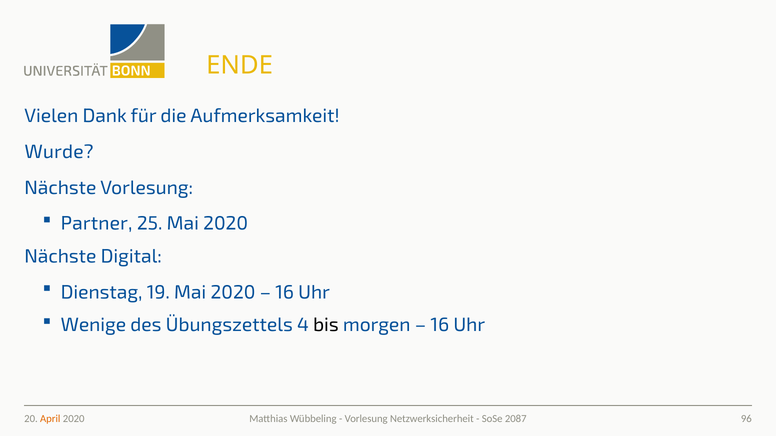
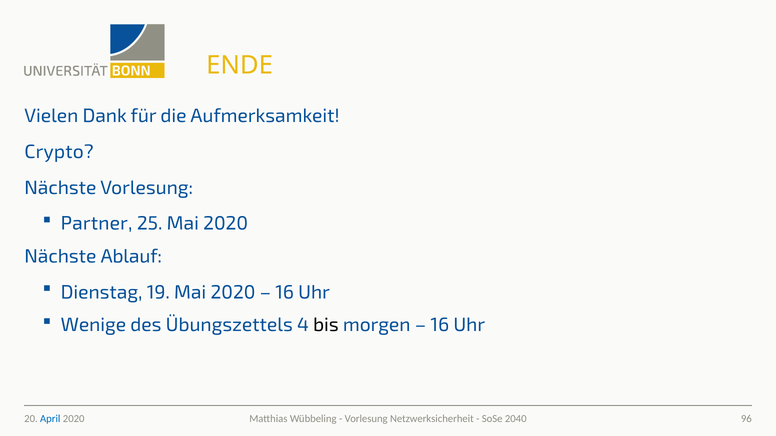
Wurde: Wurde -> Crypto (59, 152)
Digital: Digital -> Ablauf (131, 257)
2087: 2087 -> 2040 (516, 419)
April colour: orange -> blue (50, 419)
